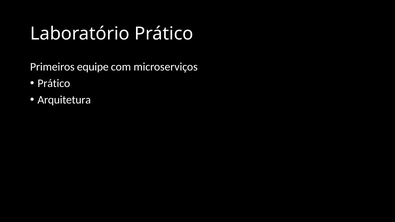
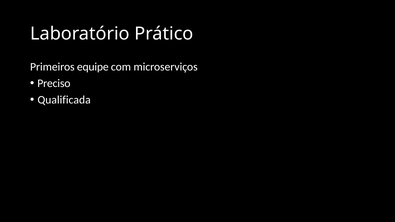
Prático: Prático -> Preciso (54, 83)
Arquitetura: Arquitetura -> Qualificada (64, 100)
